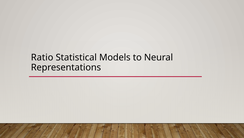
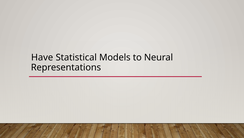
Ratio: Ratio -> Have (42, 57)
